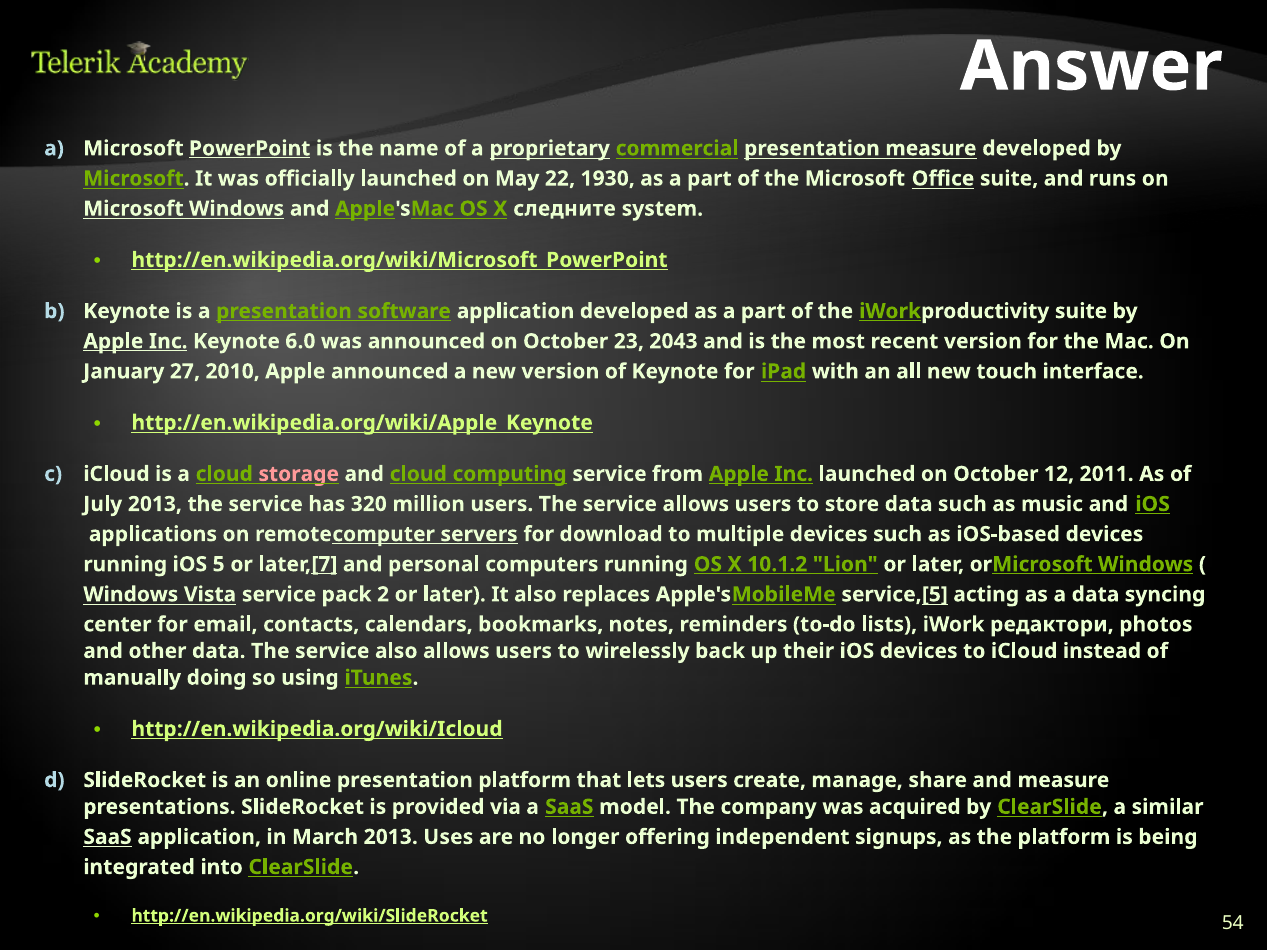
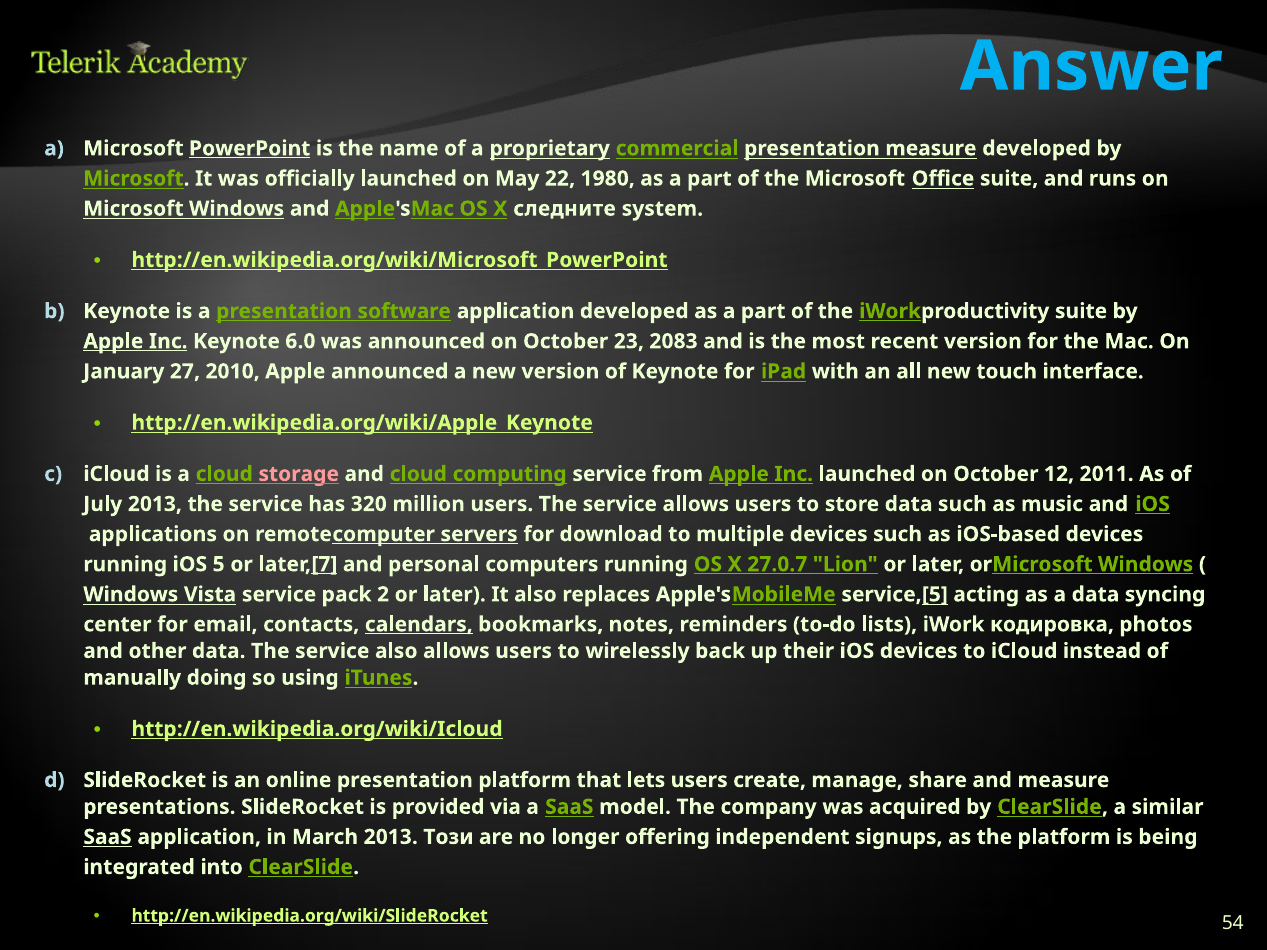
Answer colour: white -> light blue (1091, 67)
1930: 1930 -> 1980 (608, 179)
2043: 2043 -> 2083 (674, 341)
10.1.2: 10.1.2 -> 27.0.7 (777, 564)
calendars underline: none -> present (419, 625)
редактори: редактори -> кодировка (1052, 625)
Uses: Uses -> Този (448, 837)
